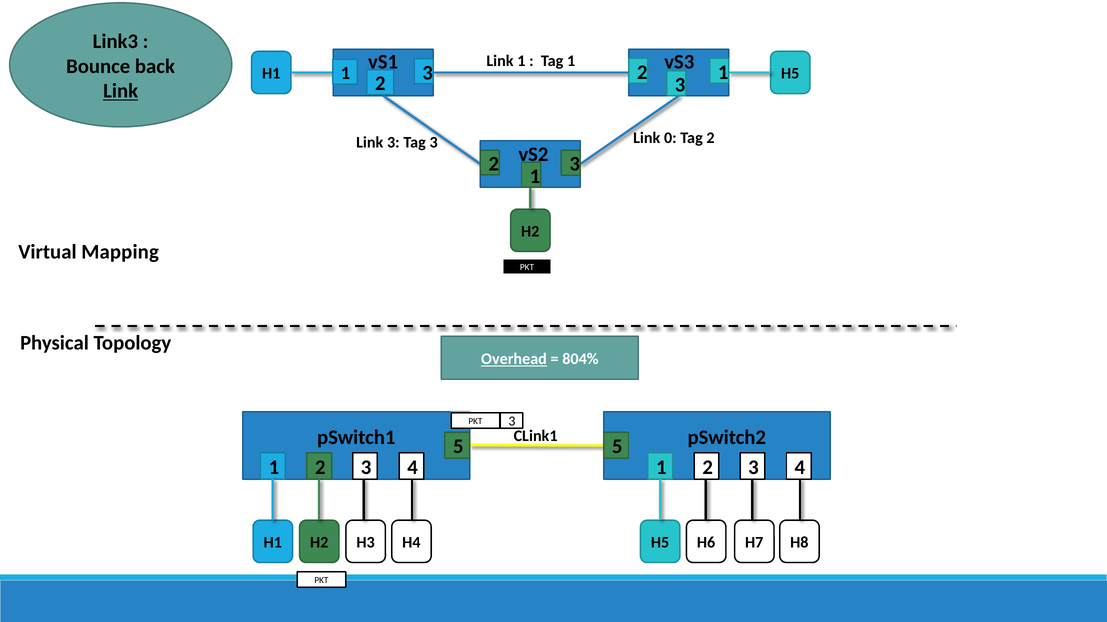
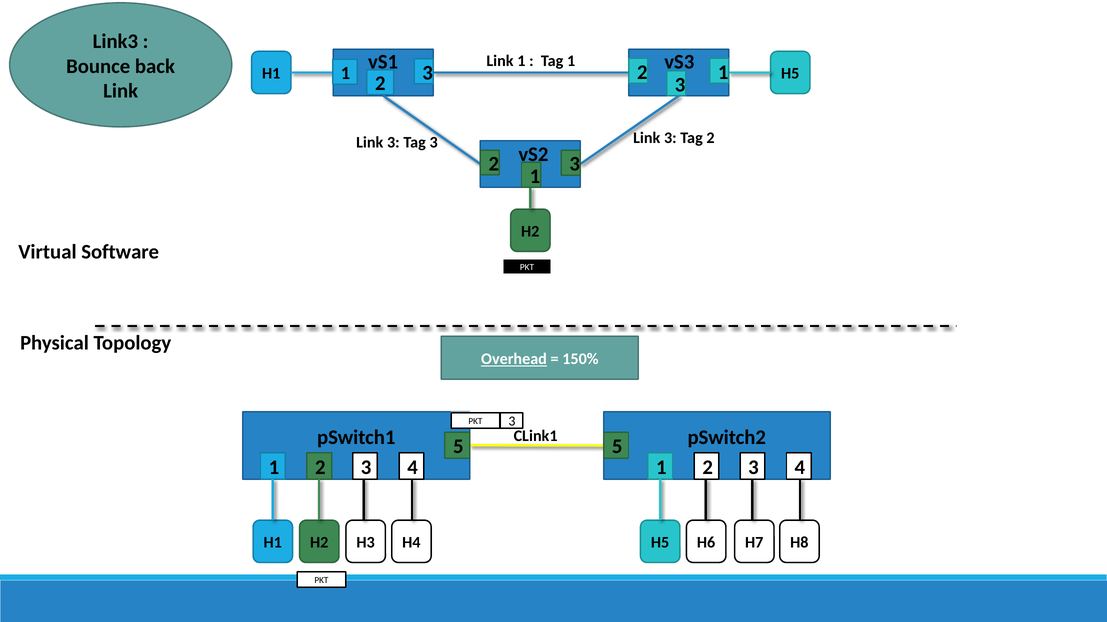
Link underline: present -> none (121, 91)
0: 0 -> 3 (670, 138)
Mapping: Mapping -> Software (120, 252)
804%: 804% -> 150% (580, 359)
